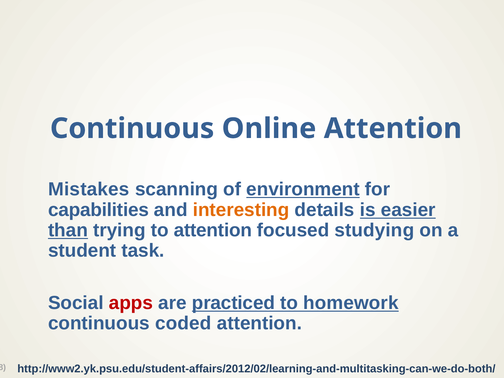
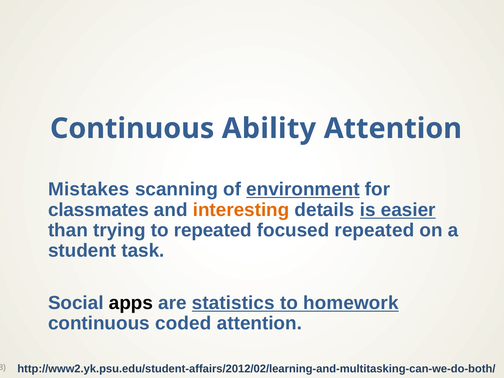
Online: Online -> Ability (269, 129)
capabilities: capabilities -> classmates (98, 210)
than underline: present -> none (68, 230)
to attention: attention -> repeated (213, 230)
focused studying: studying -> repeated (374, 230)
apps colour: red -> black (131, 303)
practiced: practiced -> statistics (233, 303)
